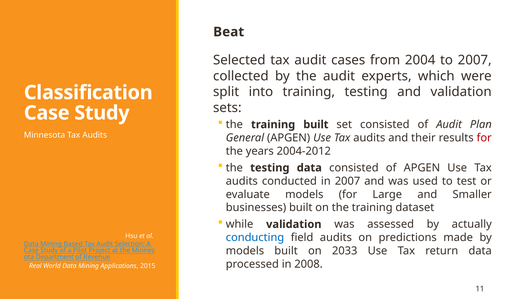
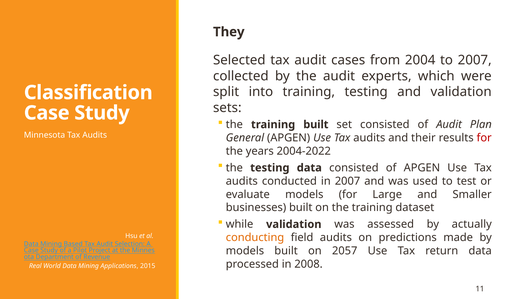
Beat: Beat -> They (229, 32)
2004-2012: 2004-2012 -> 2004-2022 (304, 151)
conducting colour: blue -> orange (255, 237)
2033: 2033 -> 2057 (345, 251)
